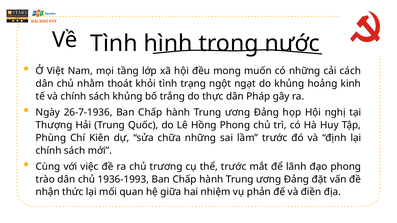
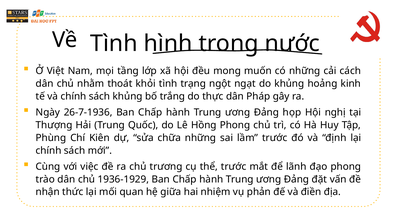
1936-1993: 1936-1993 -> 1936-1929 (123, 180)
